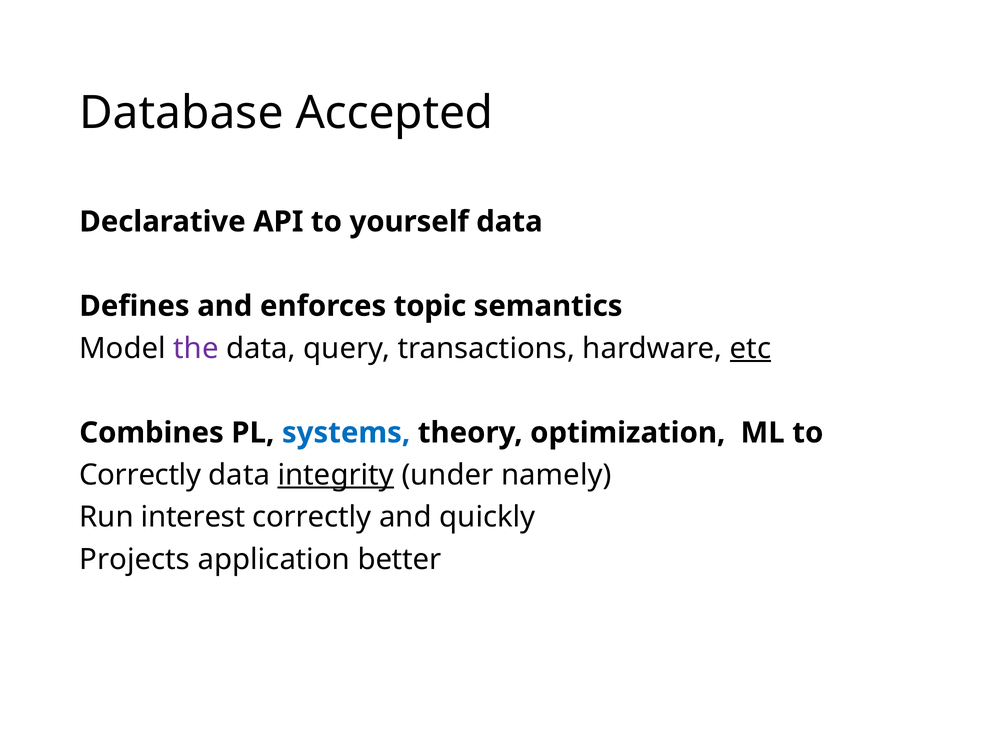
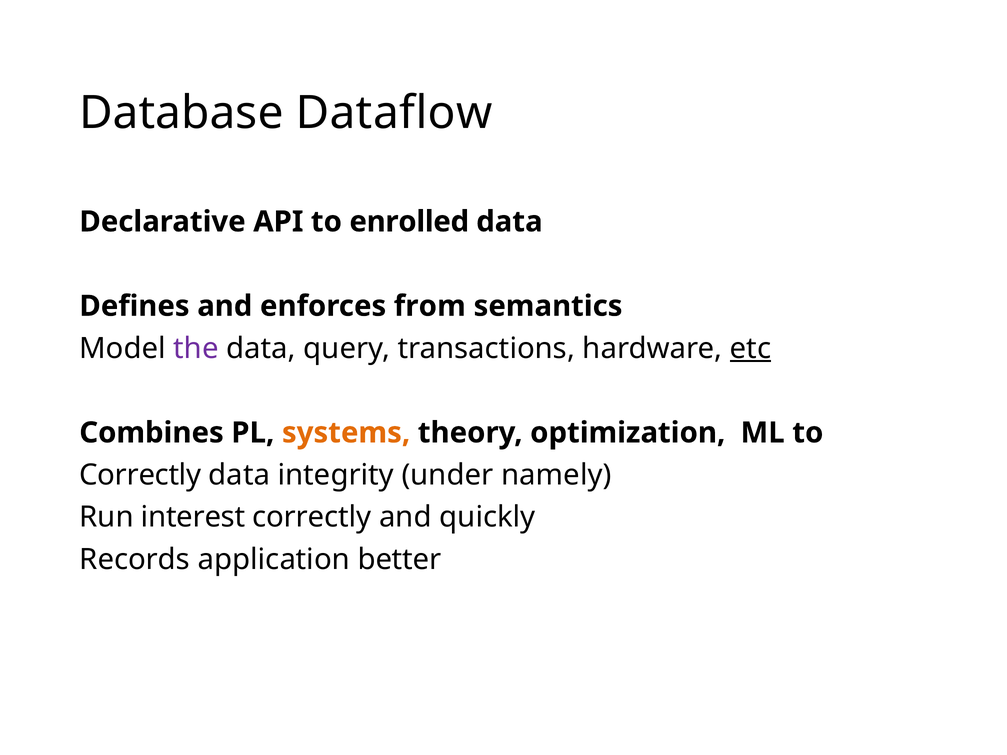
Accepted: Accepted -> Dataflow (394, 113)
yourself: yourself -> enrolled (409, 222)
topic: topic -> from (430, 306)
systems colour: blue -> orange (346, 433)
integrity underline: present -> none (336, 475)
Projects: Projects -> Records (135, 560)
